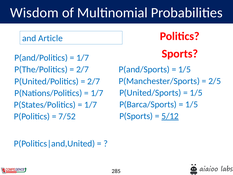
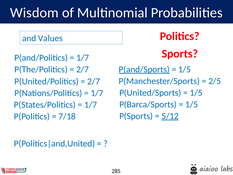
Article: Article -> Values (50, 38)
P(and/Sports underline: none -> present (144, 69)
7/52: 7/52 -> 7/18 (67, 116)
